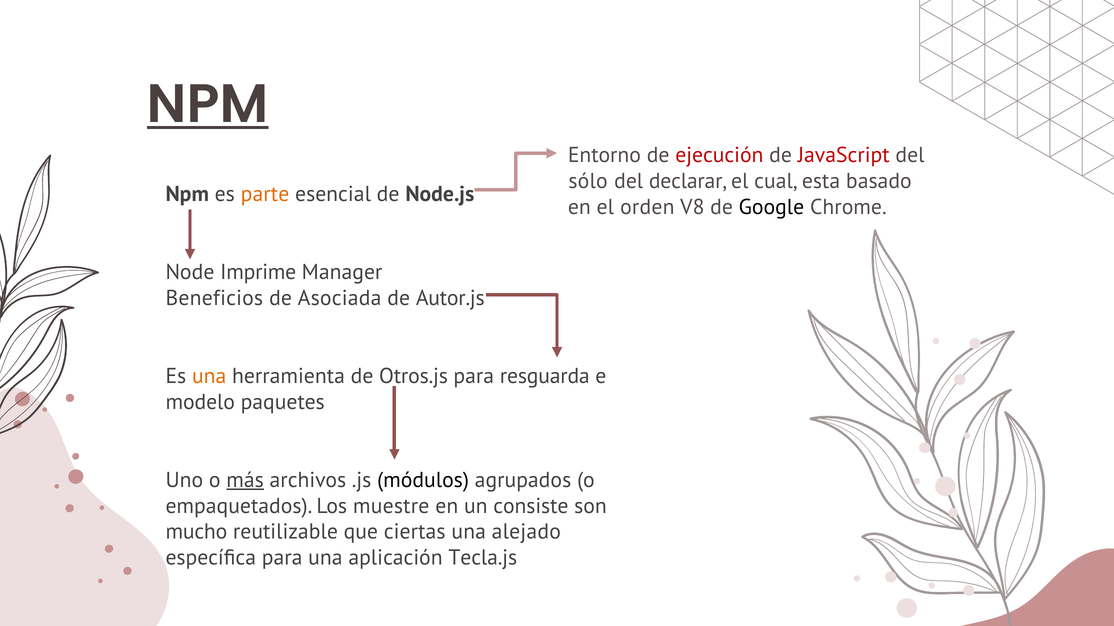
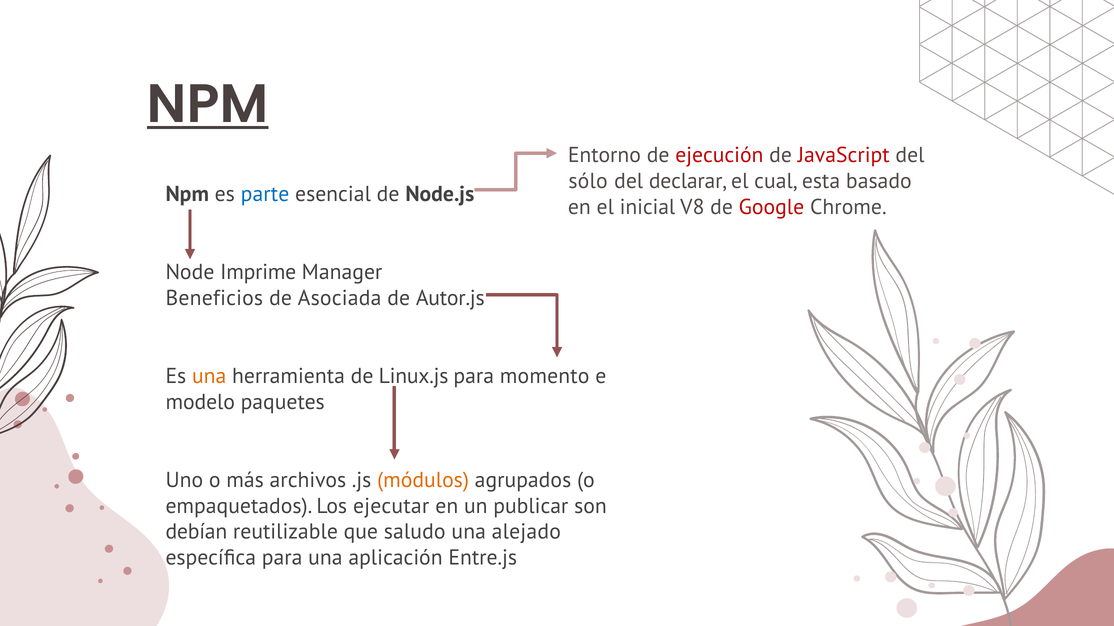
parte colour: orange -> blue (265, 194)
orden: orden -> inicial (647, 207)
Google colour: black -> red (771, 207)
Otros.js: Otros.js -> Linux.js (414, 376)
resguarda: resguarda -> momento (545, 376)
más underline: present -> none (245, 480)
módulos colour: black -> orange (423, 480)
muestre: muestre -> ejecutar (391, 506)
consiste: consiste -> publicar (531, 506)
mucho: mucho -> debían (196, 532)
ciertas: ciertas -> saludo (415, 532)
Tecla.js: Tecla.js -> Entre.js (483, 558)
